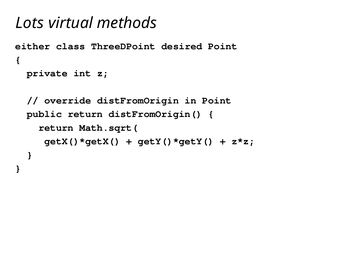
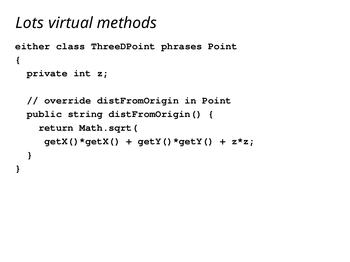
desired: desired -> phrases (182, 46)
public return: return -> string (85, 114)
